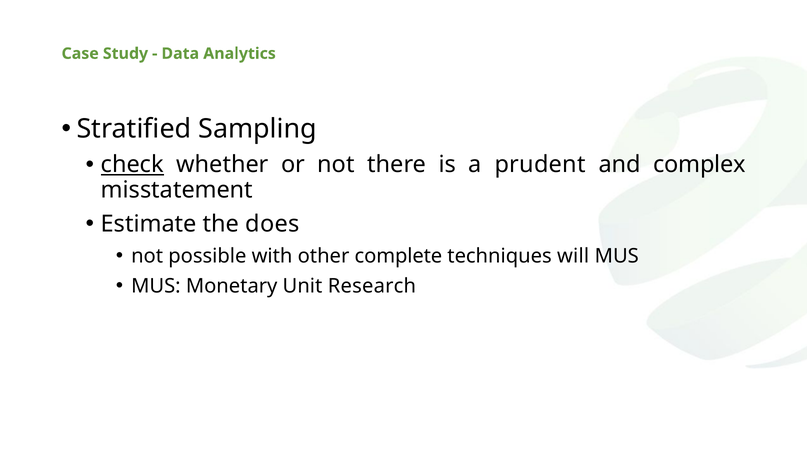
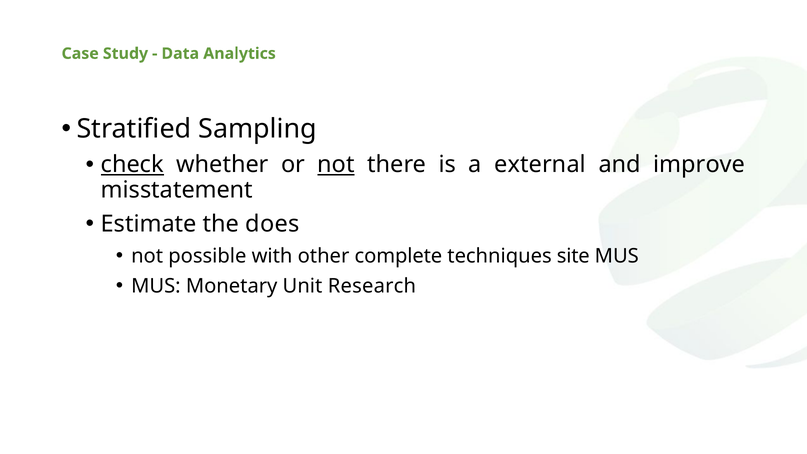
not underline: none -> present (336, 165)
prudent: prudent -> external (540, 165)
complex: complex -> improve (699, 165)
will: will -> site (573, 256)
